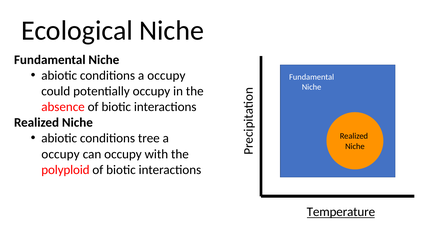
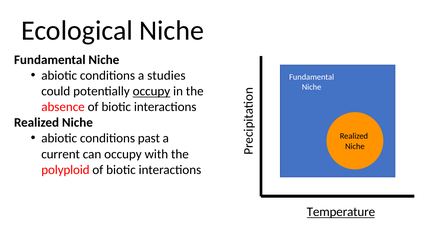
conditions a occupy: occupy -> studies (166, 76)
occupy underline: none -> present (151, 91)
tree: tree -> past (149, 138)
occupy: occupy -> current (61, 154)
